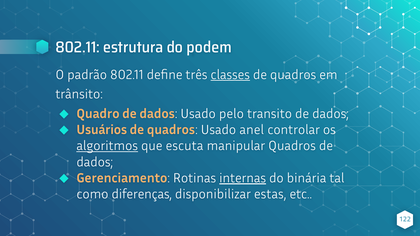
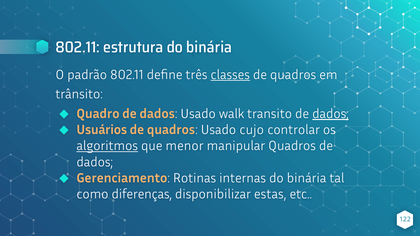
estrutura do podem: podem -> binária (209, 47)
pelo: pelo -> walk (232, 114)
dados underline: none -> present (330, 114)
anel: anel -> cujo (252, 130)
escuta: escuta -> menor (185, 146)
internas underline: present -> none (243, 178)
